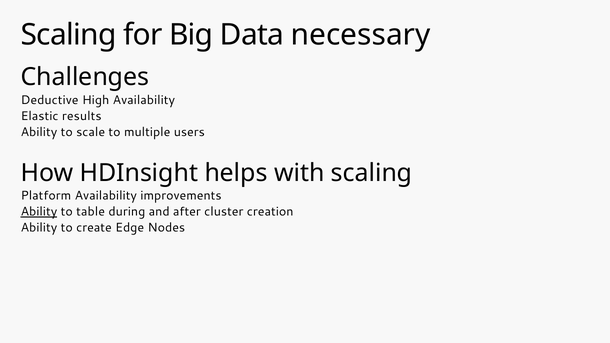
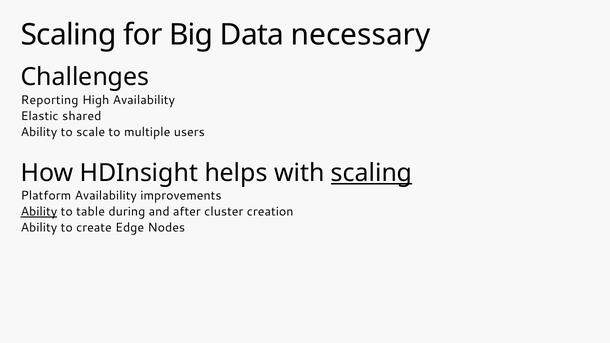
Deductive: Deductive -> Reporting (50, 100)
results: results -> shared (82, 116)
scaling underline: none -> present (372, 173)
